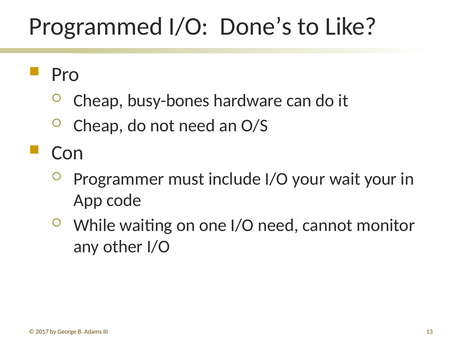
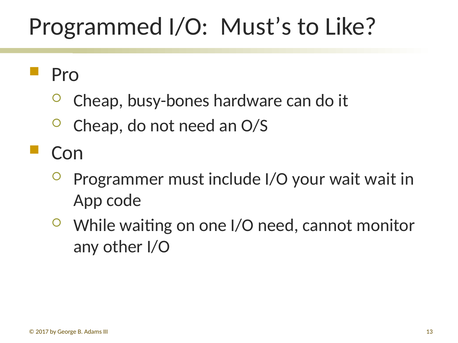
Done’s: Done’s -> Must’s (256, 26)
wait your: your -> wait (380, 179)
